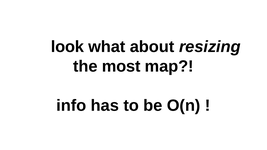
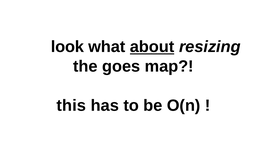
about underline: none -> present (152, 47)
most: most -> goes (121, 66)
info: info -> this (71, 106)
